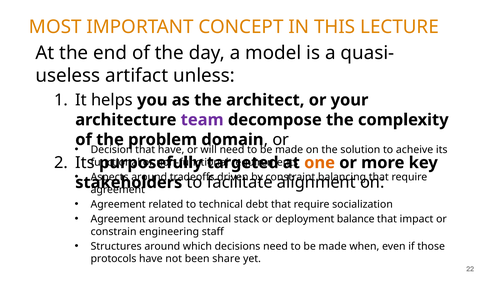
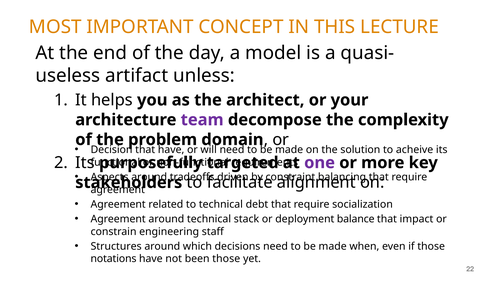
one colour: orange -> purple (320, 163)
protocols: protocols -> notations (114, 259)
been share: share -> those (226, 259)
